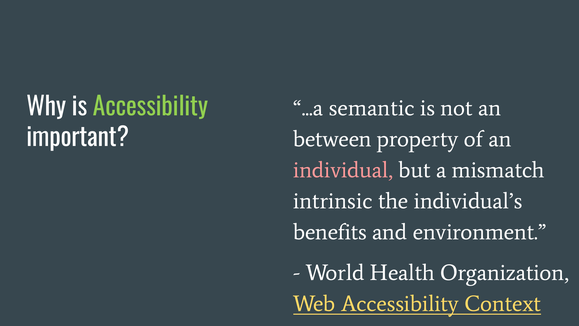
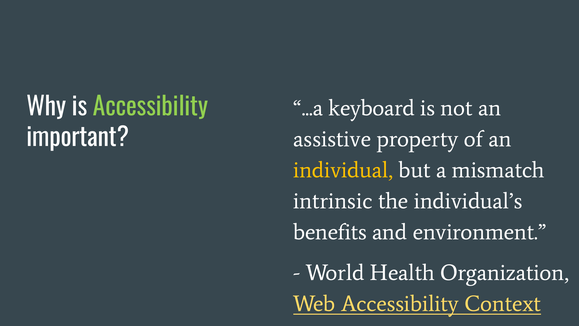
semantic: semantic -> keyboard (372, 108)
between: between -> assistive (332, 139)
individual colour: pink -> yellow (343, 170)
